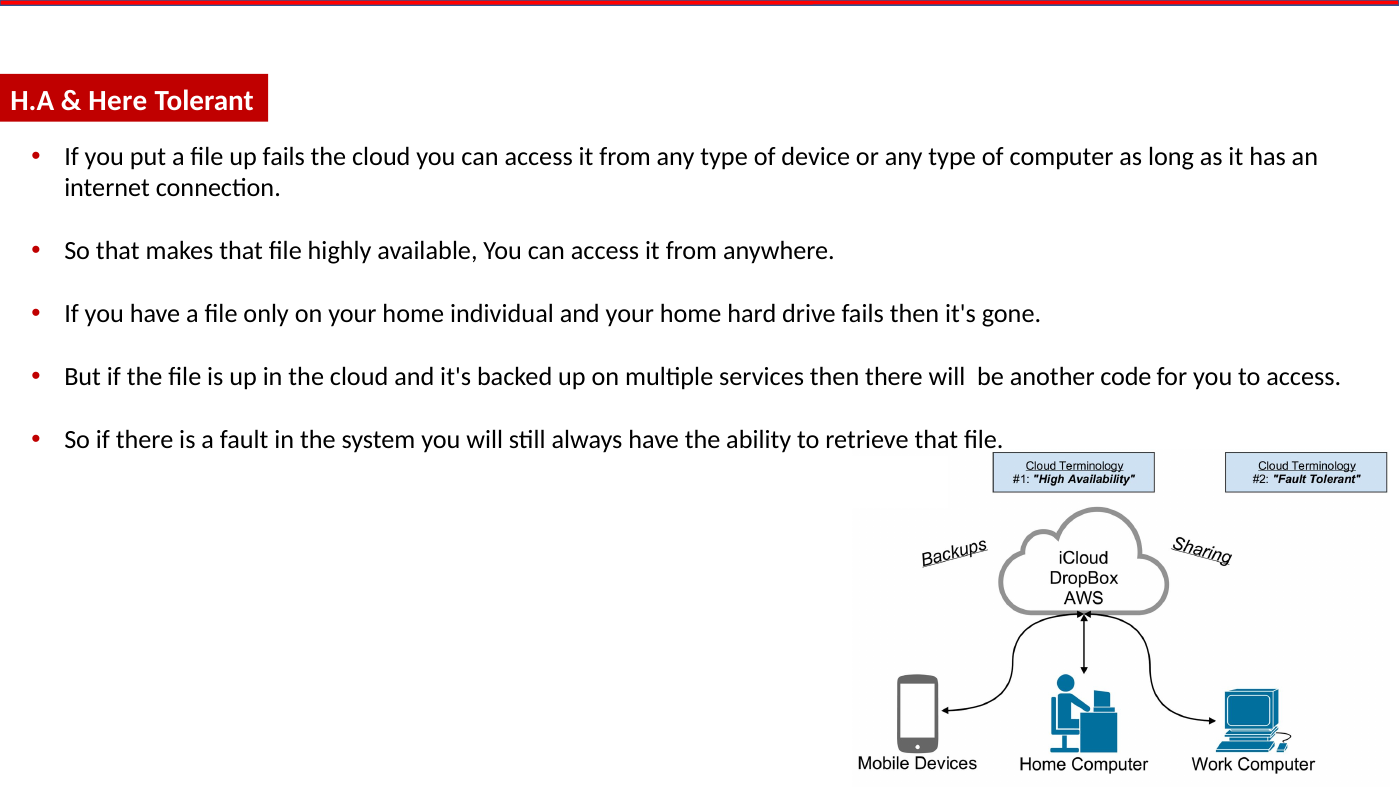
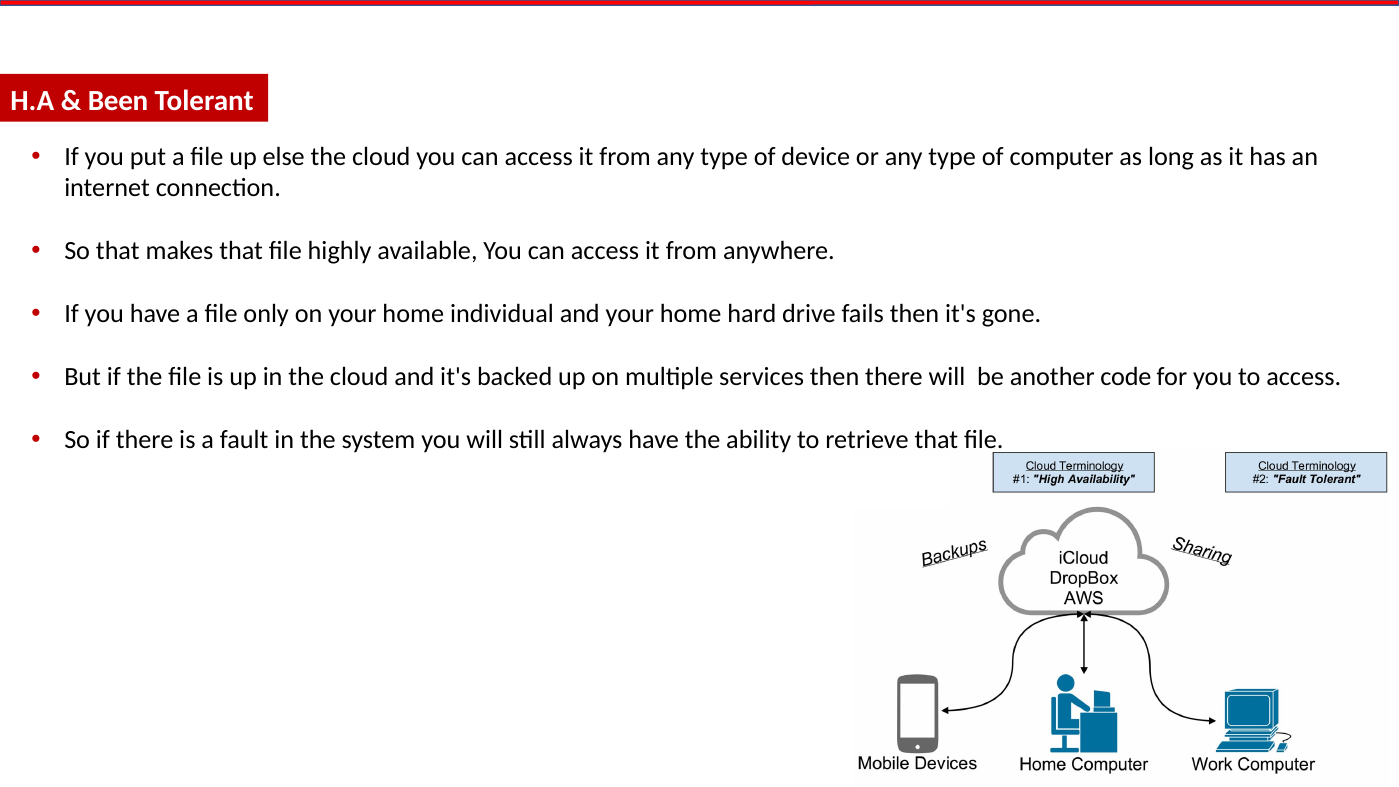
Here: Here -> Been (118, 101)
up fails: fails -> else (284, 157)
